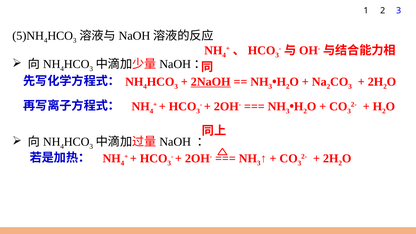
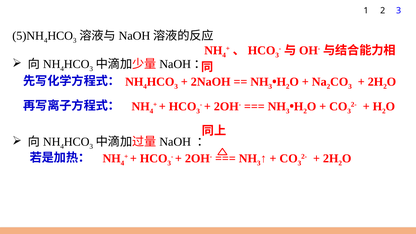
2NaOH underline: present -> none (211, 82)
